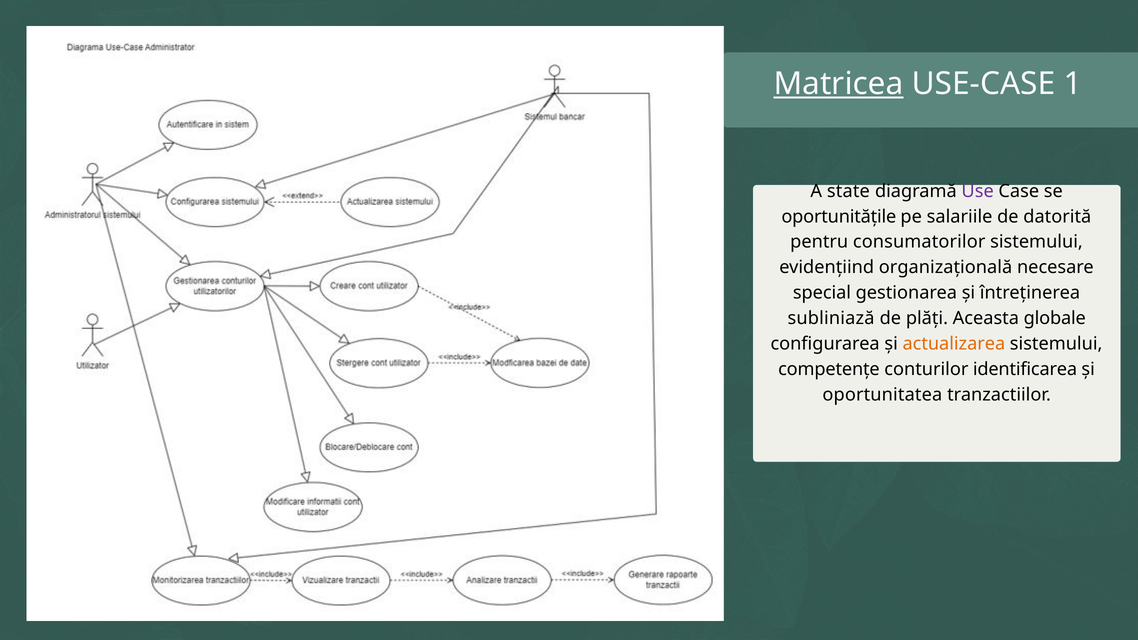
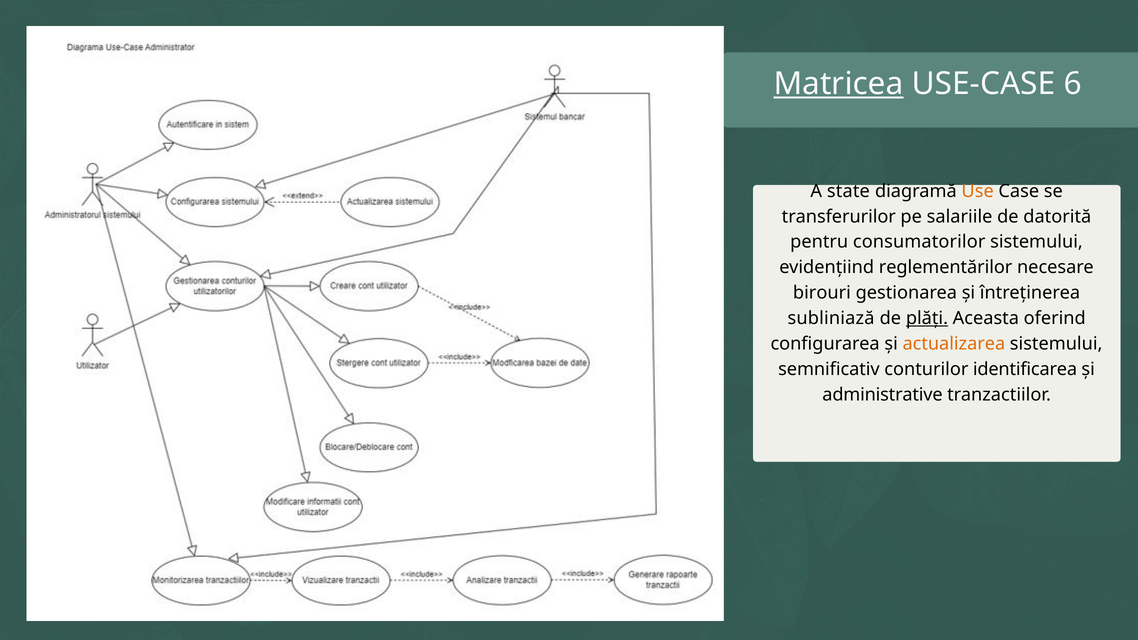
1: 1 -> 6 (1073, 84)
Use colour: purple -> orange (978, 191)
oportunitățile: oportunitățile -> transferurilor (839, 217)
organizațională: organizațională -> reglementărilor (946, 267)
special: special -> birouri (822, 293)
plăți underline: none -> present (927, 318)
globale: globale -> oferind (1055, 318)
competențe: competențe -> semnificativ (829, 369)
oportunitatea: oportunitatea -> administrative (883, 395)
